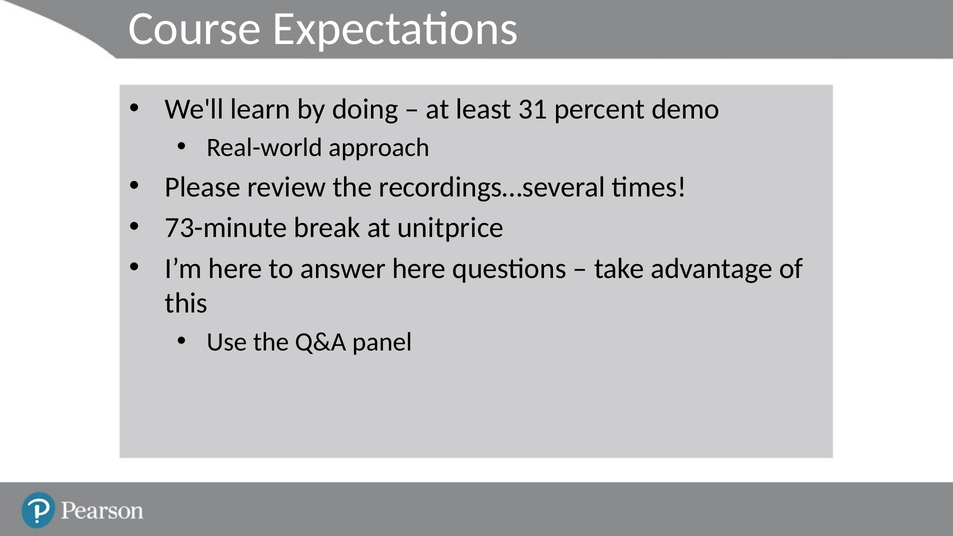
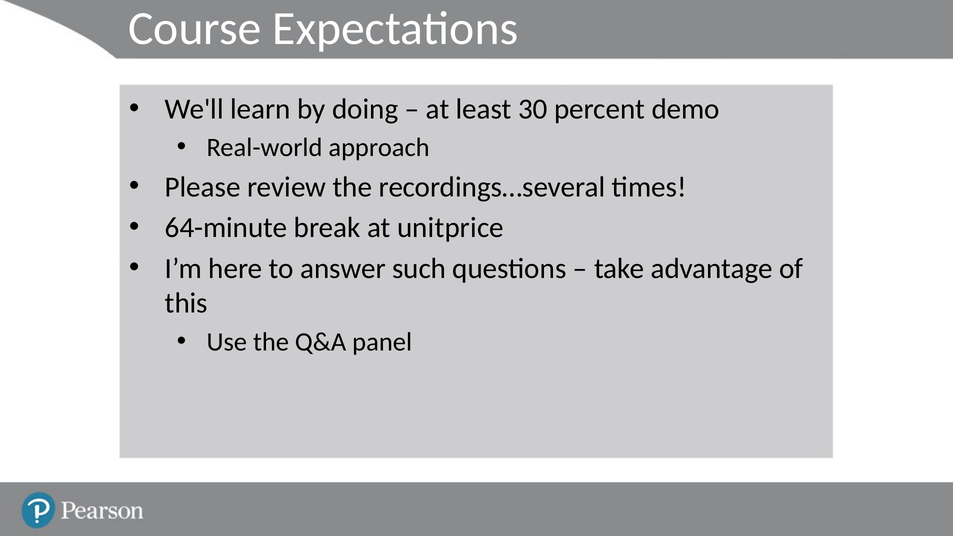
31: 31 -> 30 (533, 109)
73-minute: 73-minute -> 64-minute (226, 228)
answer here: here -> such (419, 268)
